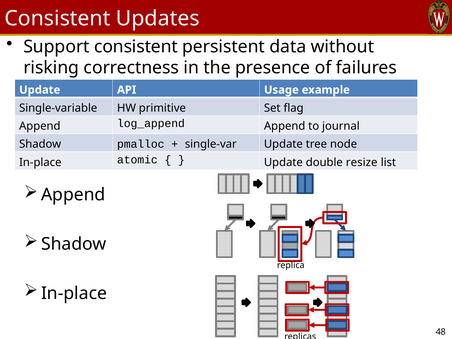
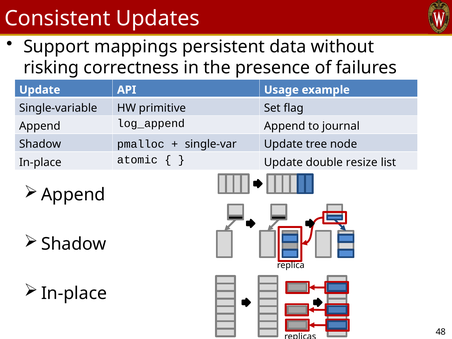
Support consistent: consistent -> mappings (136, 47)
